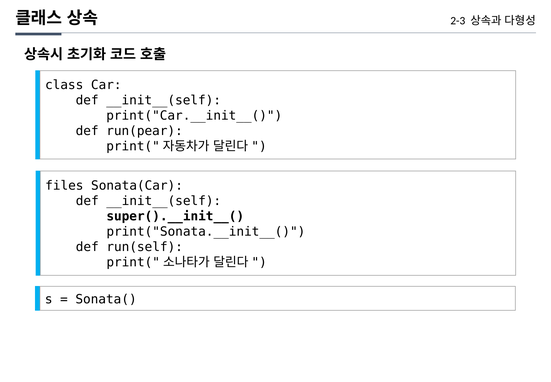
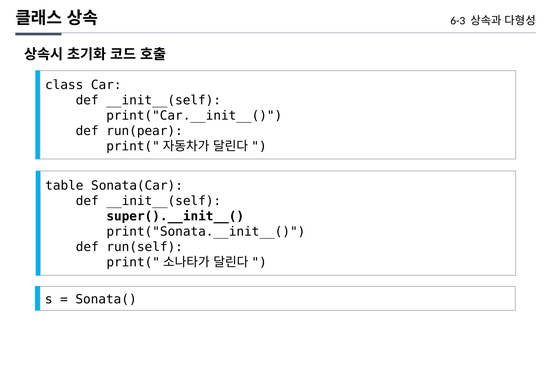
2-3: 2-3 -> 6-3 (458, 21)
files: files -> table (64, 186)
